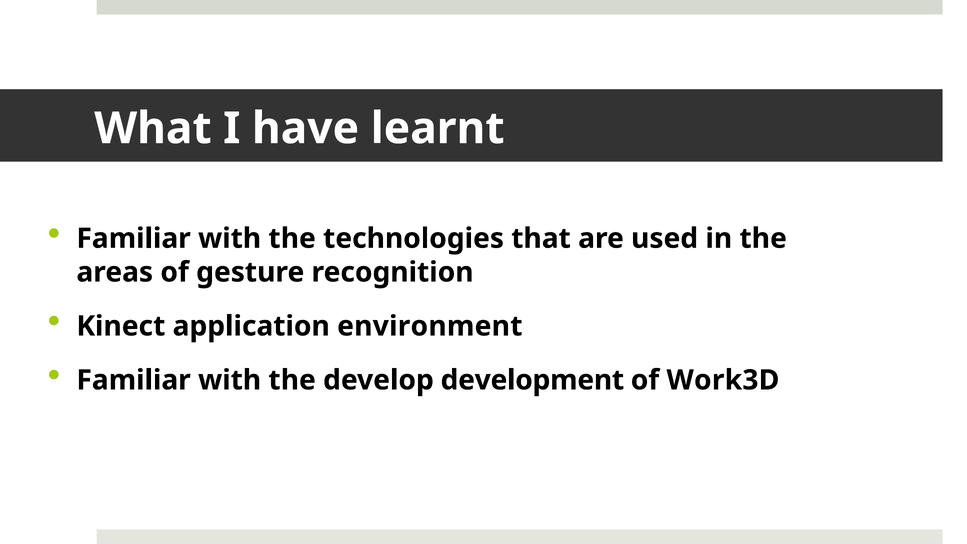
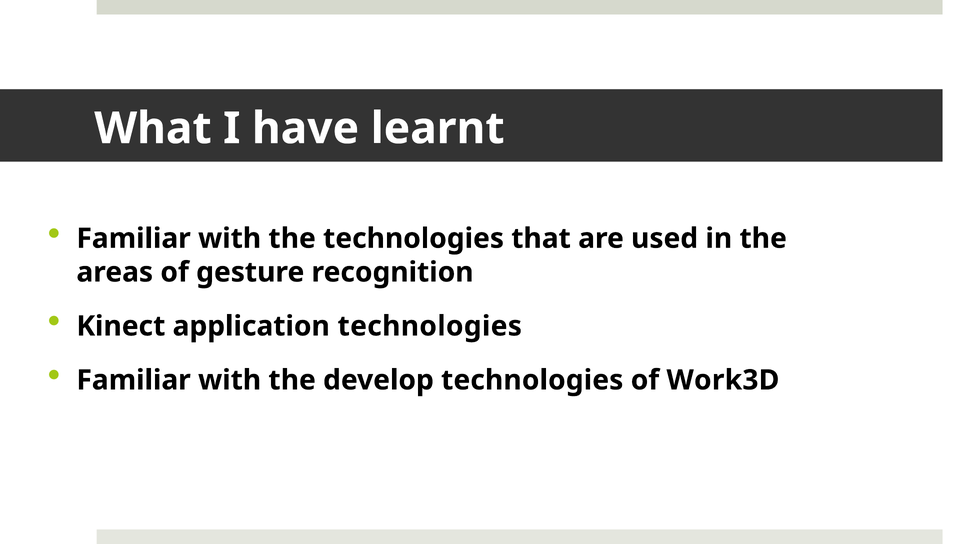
application environment: environment -> technologies (430, 326)
develop development: development -> technologies (532, 380)
